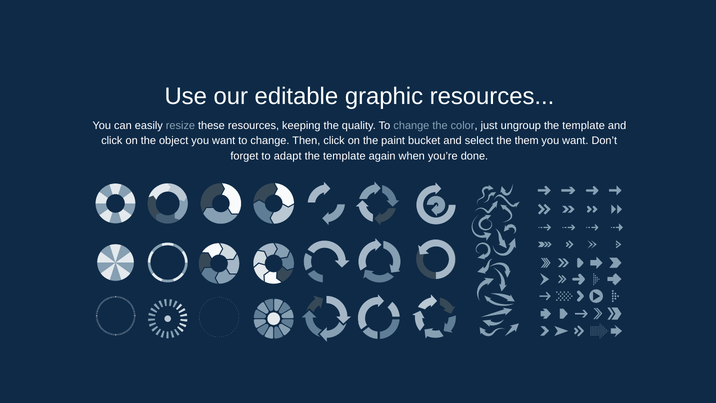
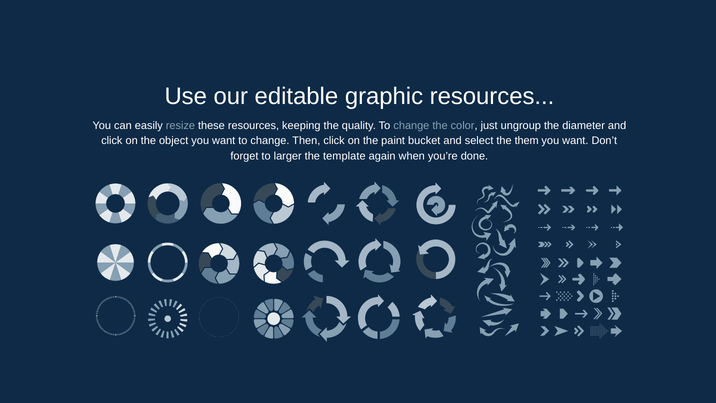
ungroup the template: template -> diameter (584, 126)
adapt: adapt -> larger (288, 156)
